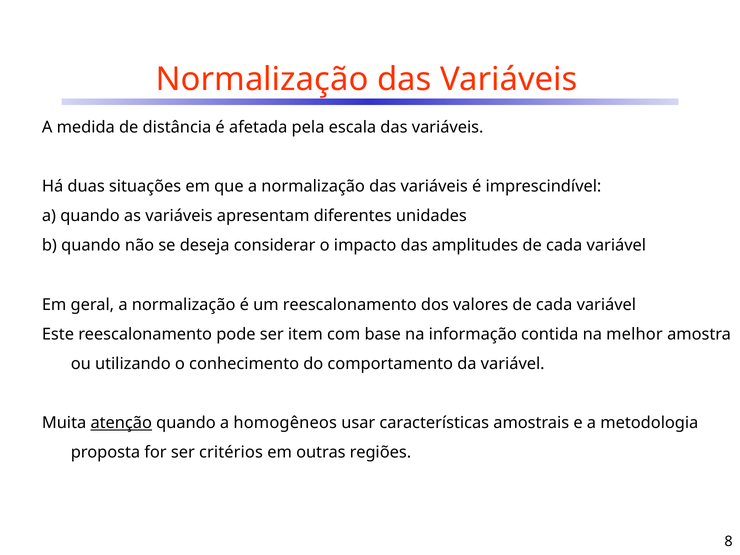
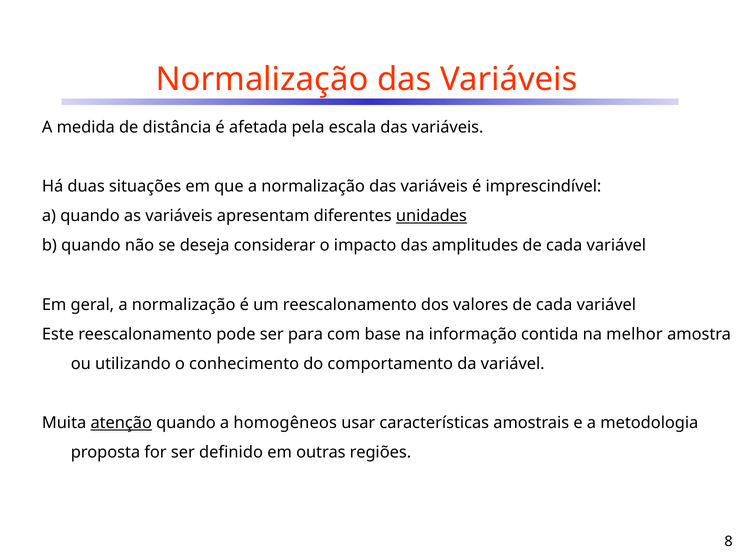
unidades underline: none -> present (431, 216)
item: item -> para (305, 334)
critérios: critérios -> definido (231, 452)
